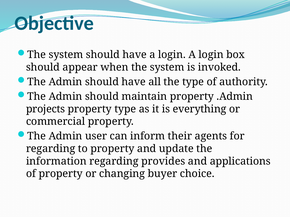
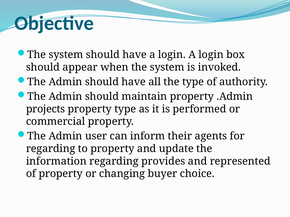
everything: everything -> performed (199, 109)
applications: applications -> represented (240, 162)
